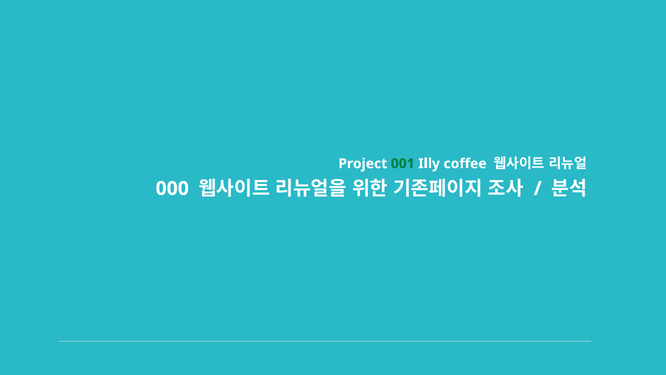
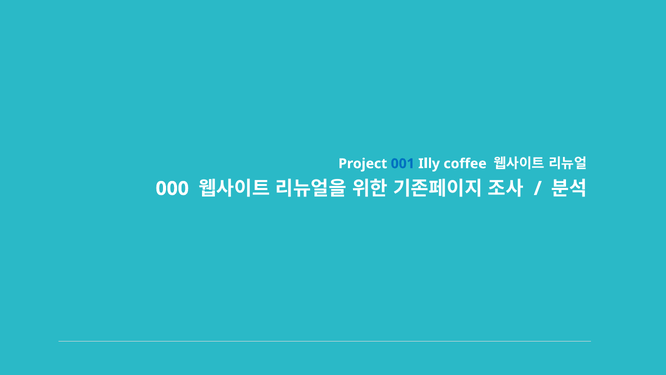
001 colour: green -> blue (403, 163)
